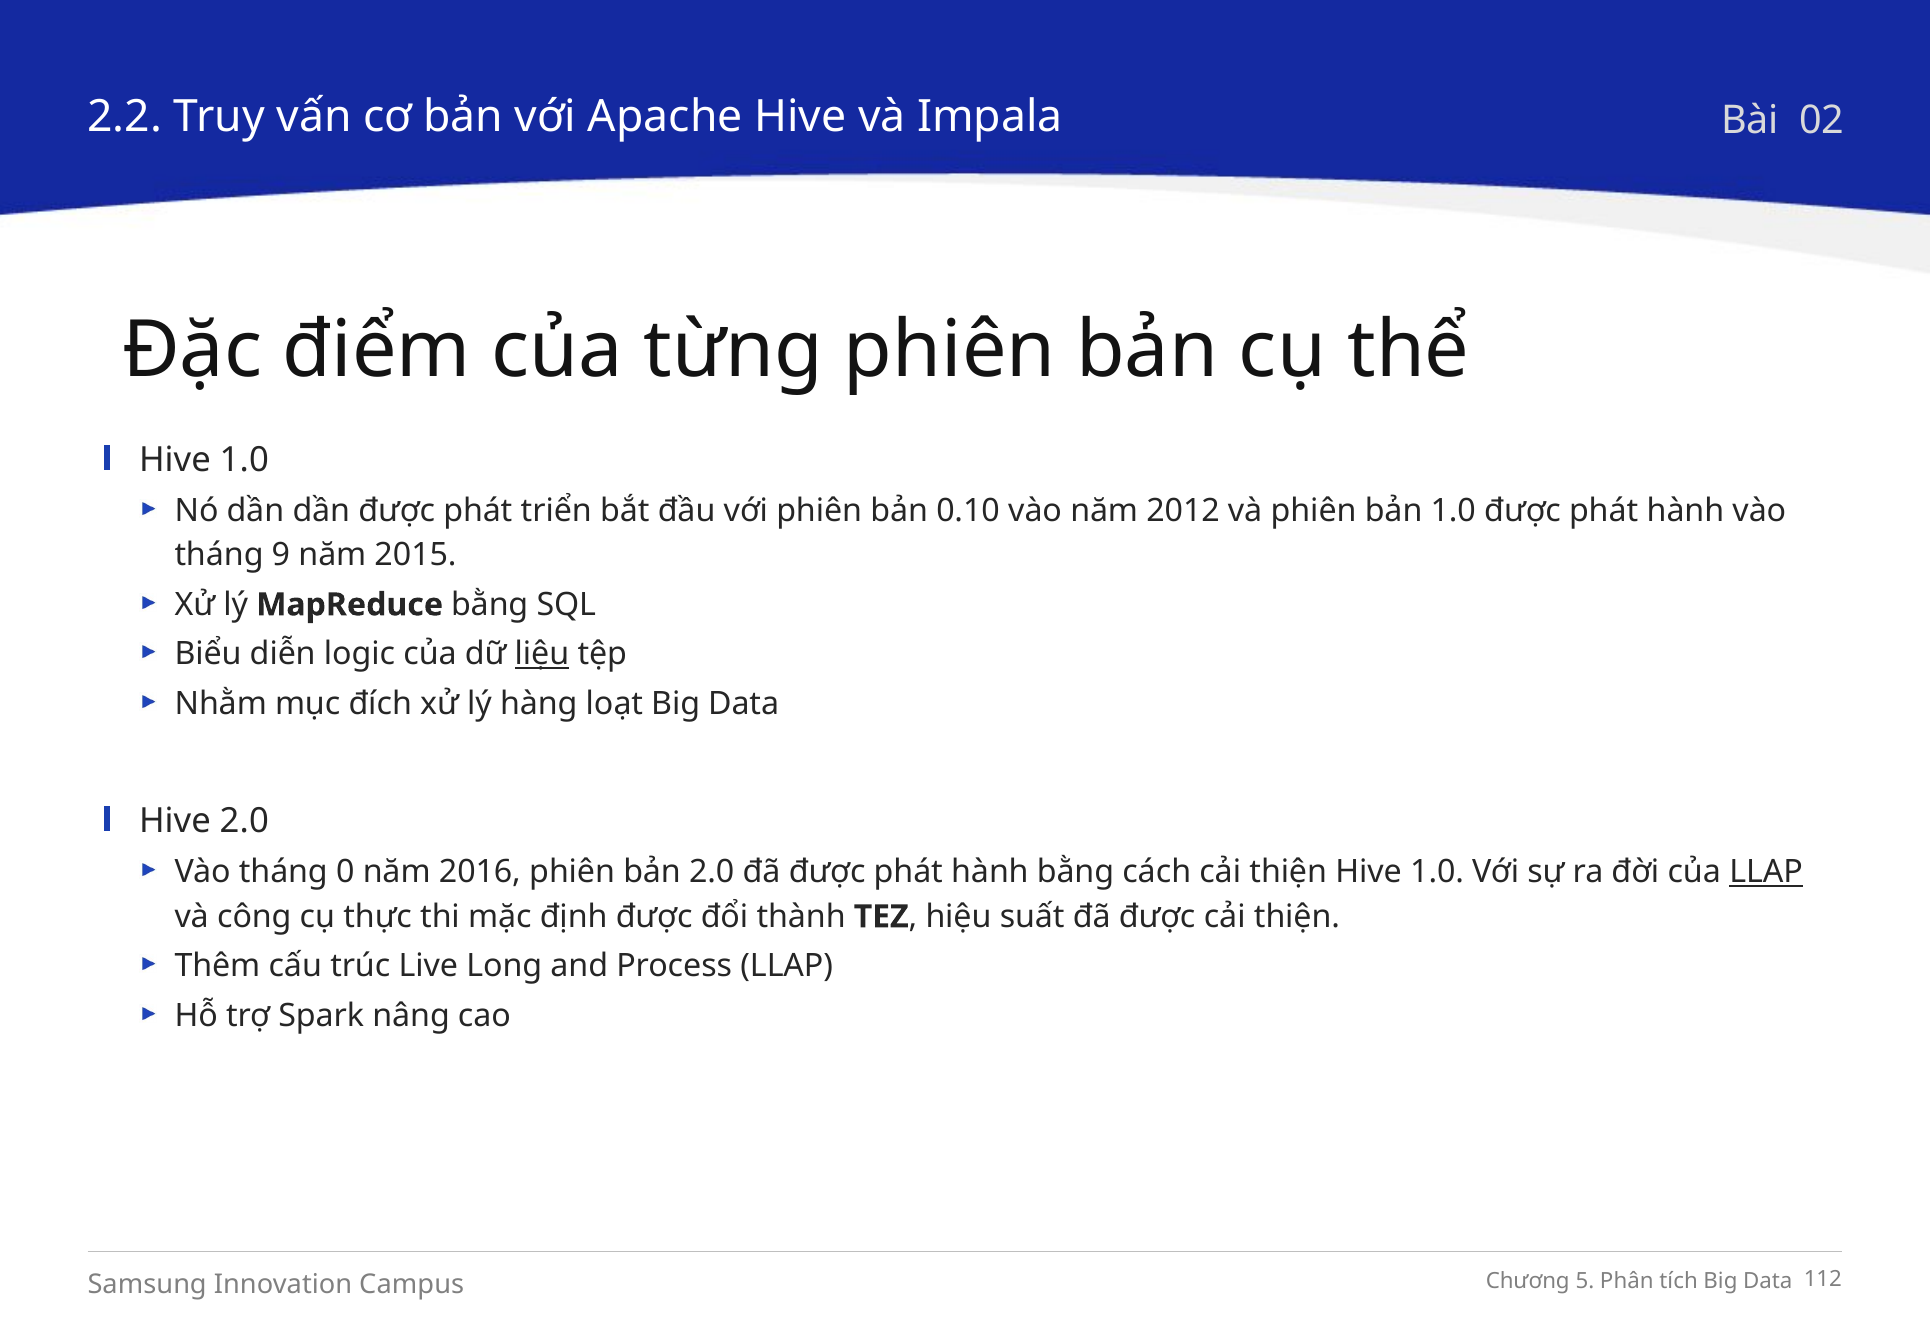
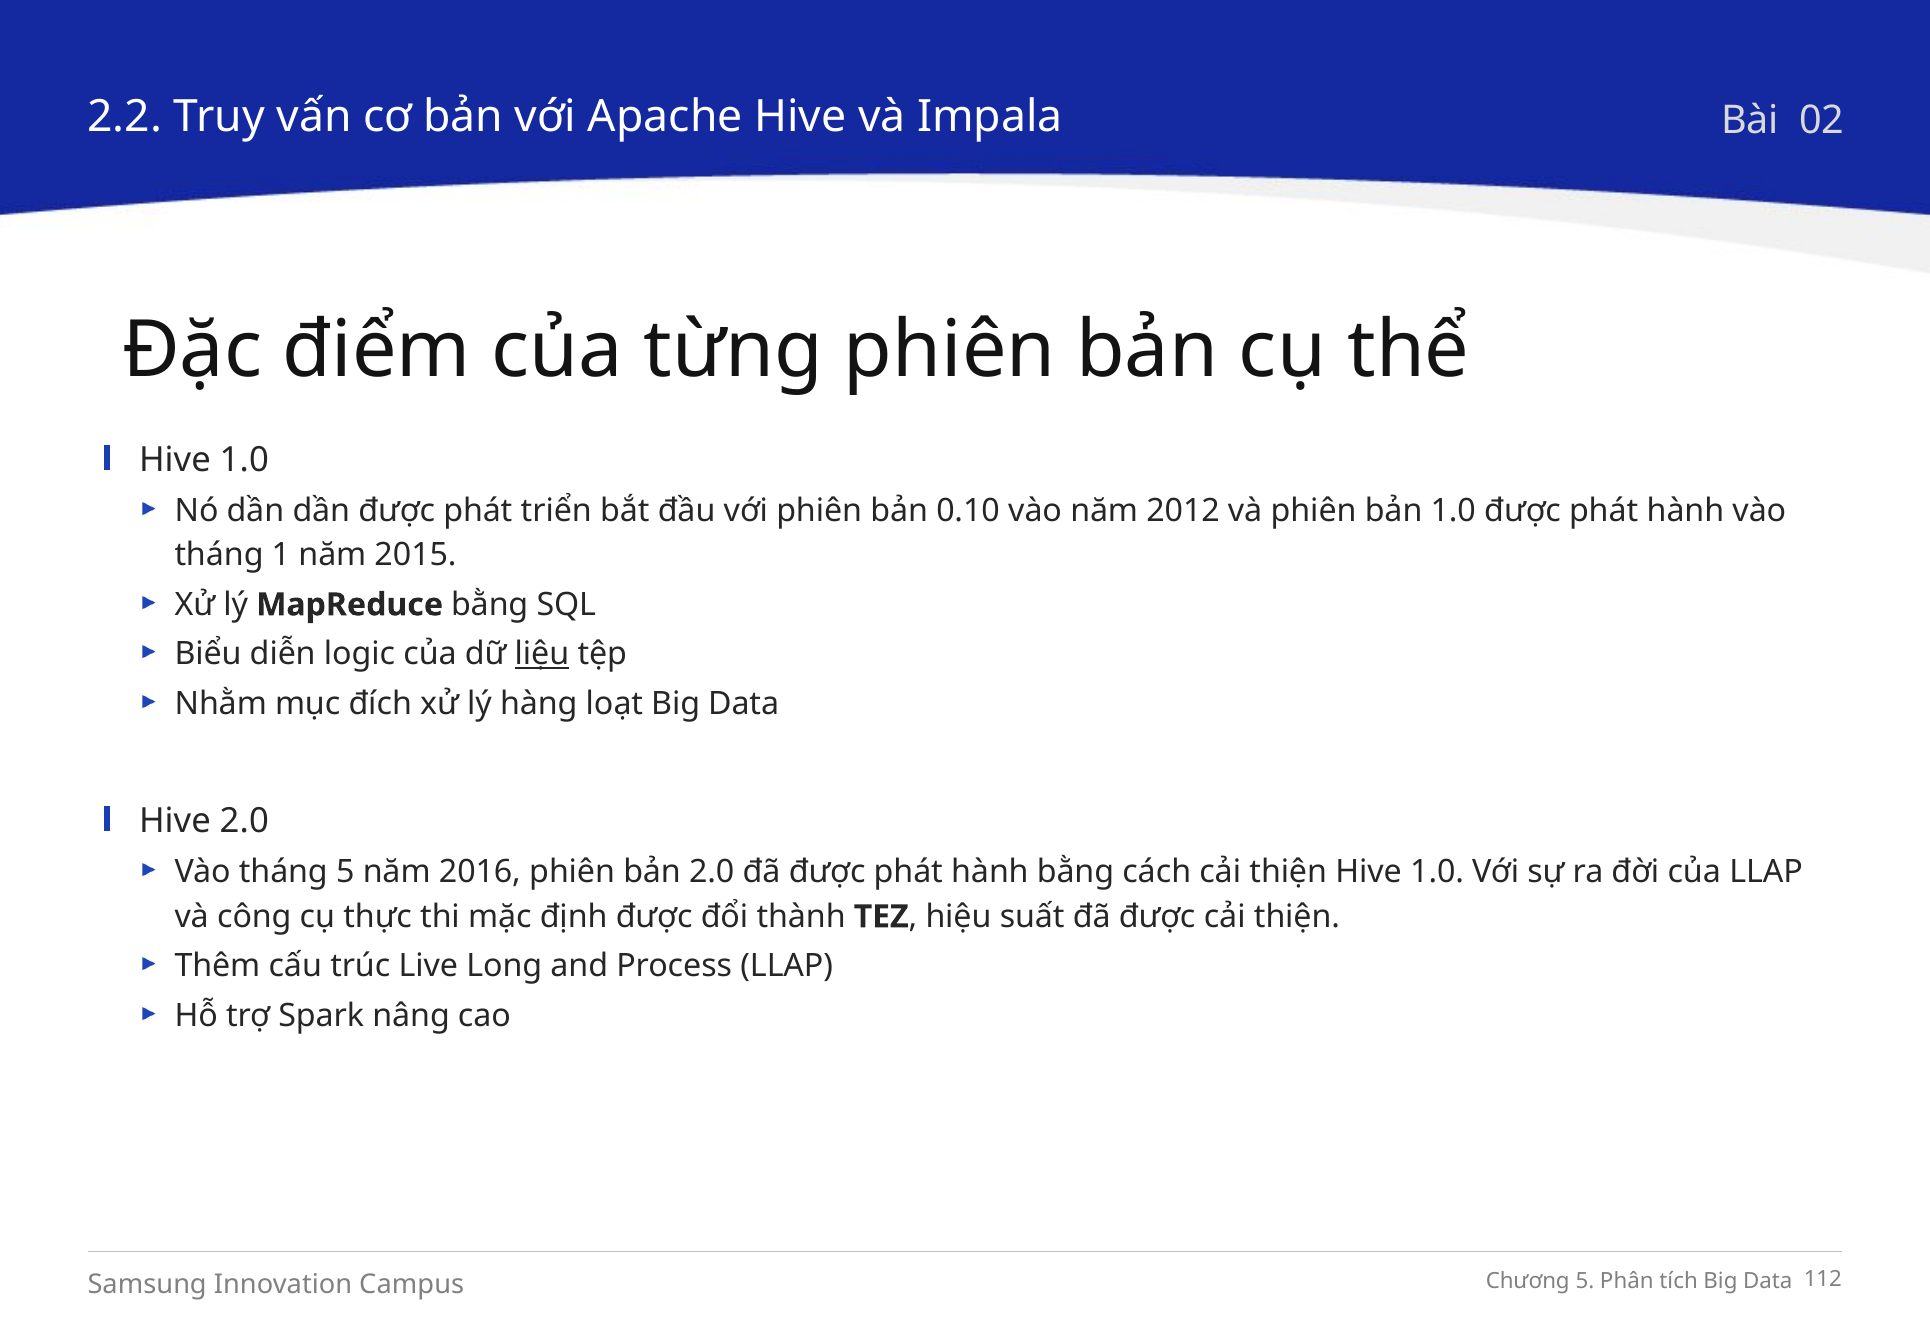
9: 9 -> 1 (281, 555)
tháng 0: 0 -> 5 (345, 872)
LLAP underline: present -> none (1766, 872)
